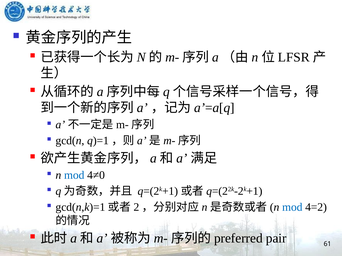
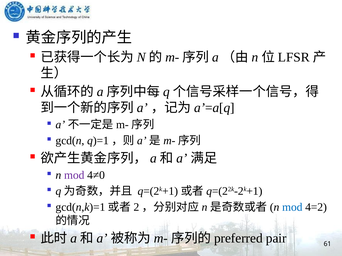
mod colour: blue -> purple (74, 176)
